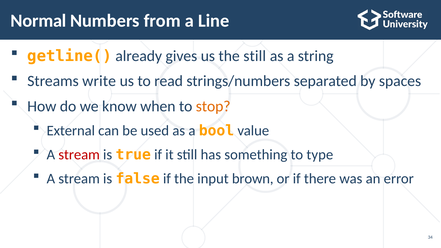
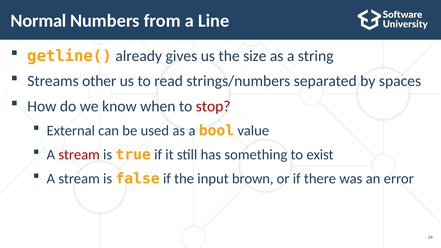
the still: still -> size (255, 56)
write: write -> other (99, 81)
stop colour: orange -> red (213, 106)
type: type -> exist (320, 155)
